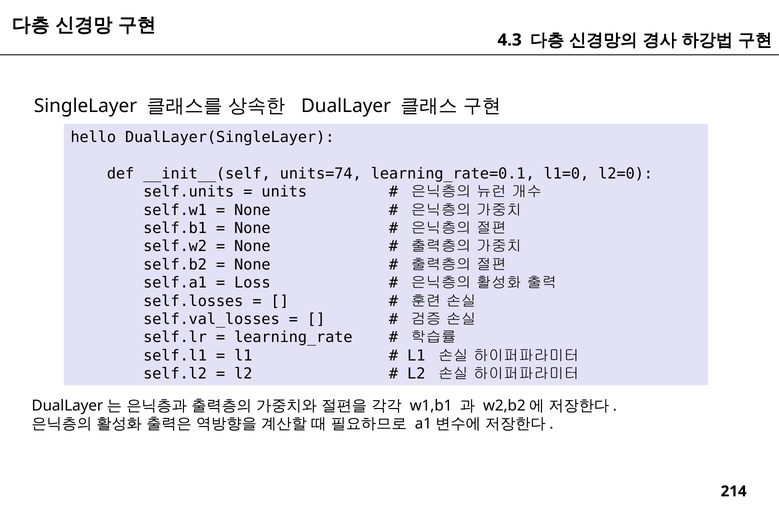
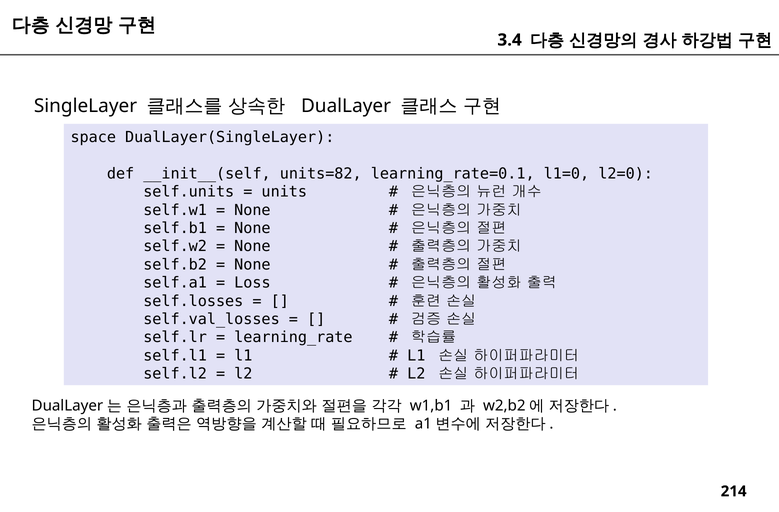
4.3: 4.3 -> 3.4 (510, 40)
hello: hello -> space (93, 137)
units=74: units=74 -> units=82 (321, 174)
